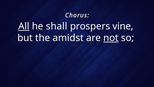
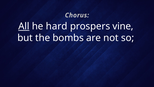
shall: shall -> hard (57, 26)
amidst: amidst -> bombs (68, 38)
not underline: present -> none (111, 38)
